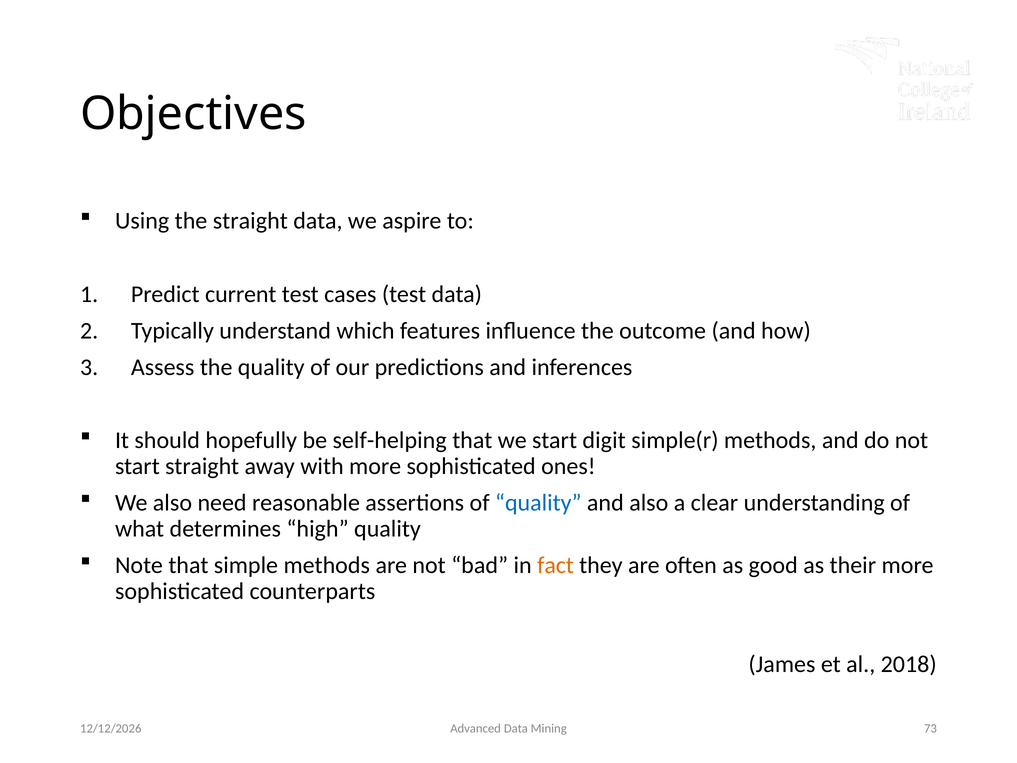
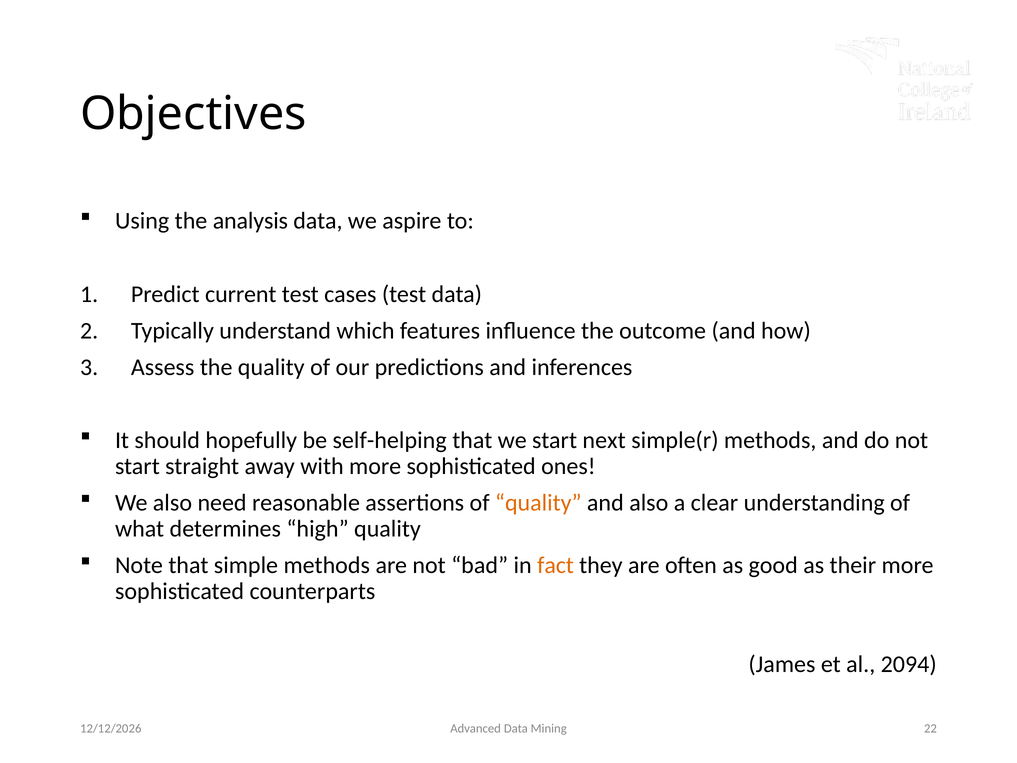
the straight: straight -> analysis (250, 221)
digit: digit -> next (604, 440)
quality colour: blue -> orange (538, 503)
2018: 2018 -> 2094 (909, 664)
73: 73 -> 22 (930, 728)
